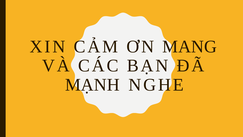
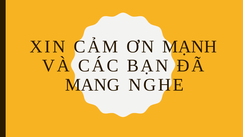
MANG: MANG -> MẠNH (190, 46)
MẠNH: MẠNH -> MANG (92, 85)
